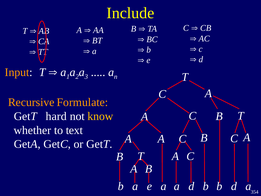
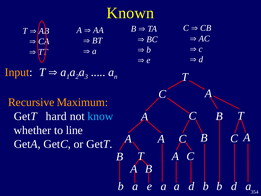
Include: Include -> Known (130, 13)
Formulate: Formulate -> Maximum (82, 102)
know colour: yellow -> light blue (100, 116)
text: text -> line (74, 130)
